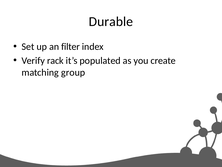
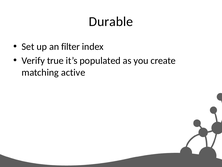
rack: rack -> true (55, 60)
group: group -> active (73, 72)
